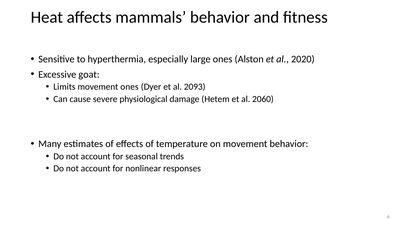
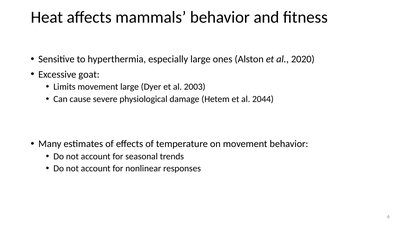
movement ones: ones -> large (130, 87)
2093: 2093 -> 2003 (195, 87)
2060: 2060 -> 2044 (263, 99)
